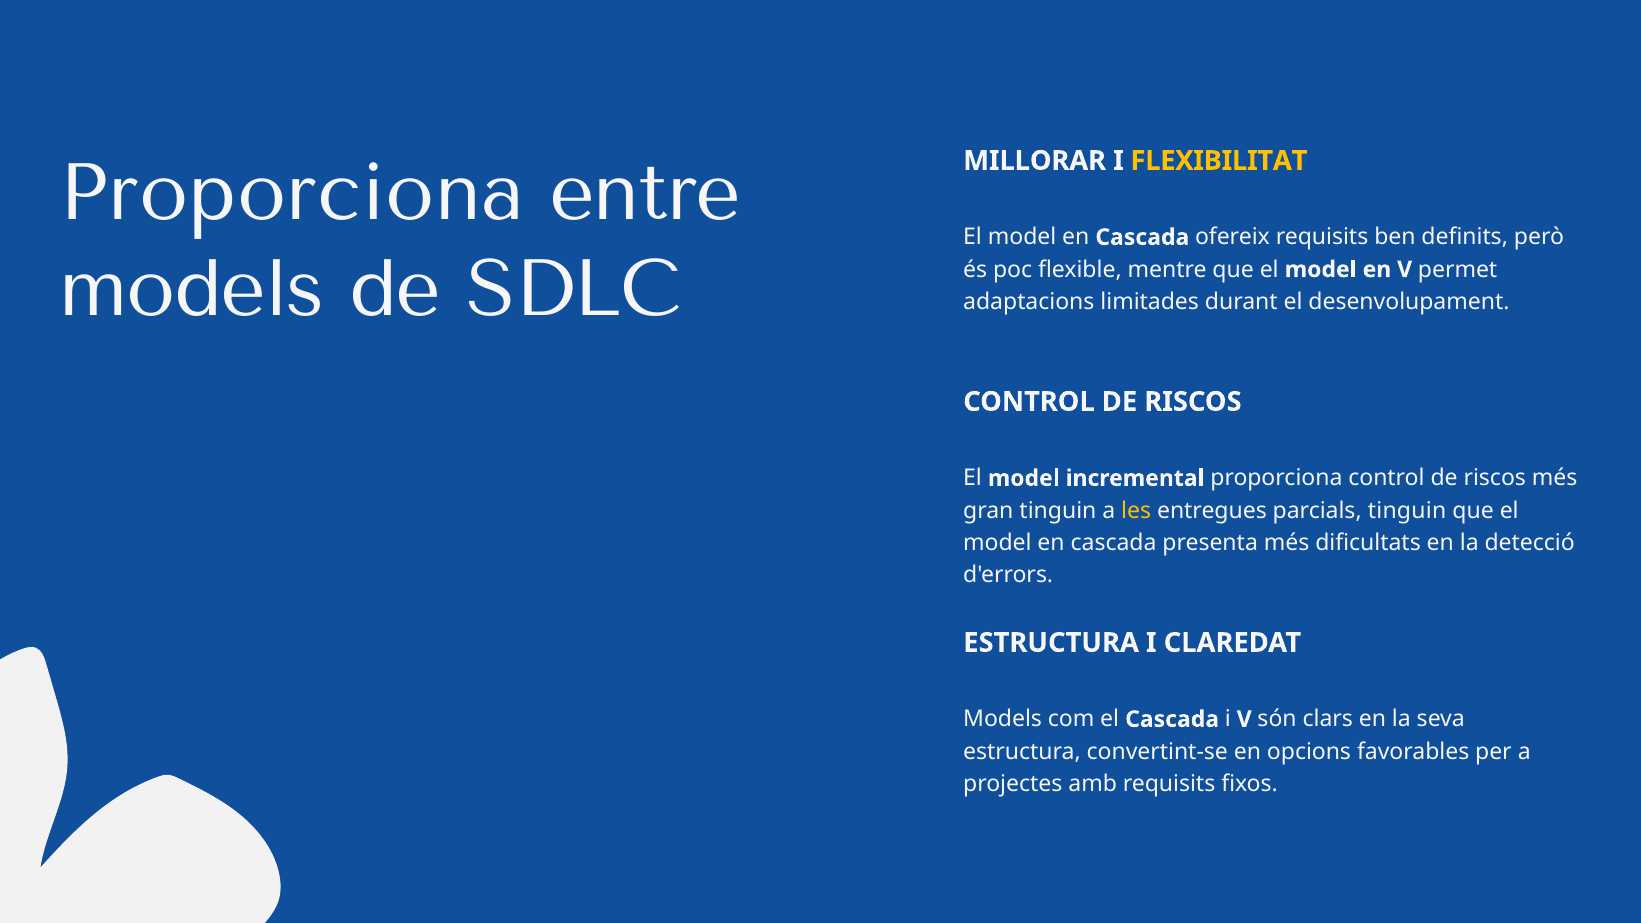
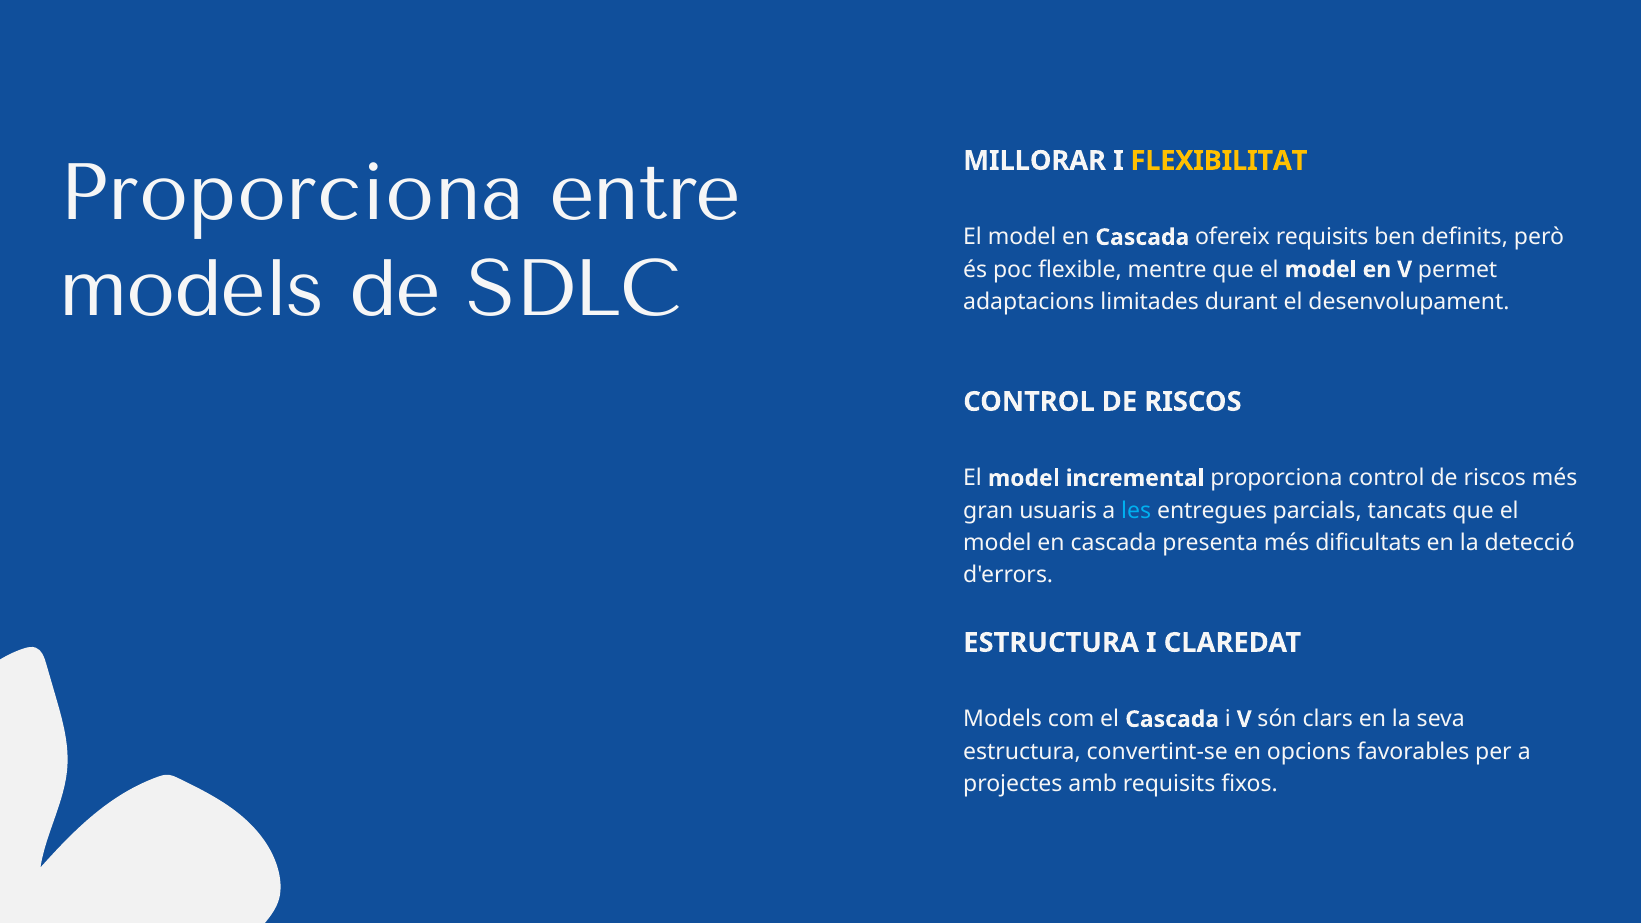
gran tinguin: tinguin -> usuaris (1058, 511)
les colour: yellow -> light blue (1136, 511)
parcials tinguin: tinguin -> tancats (1407, 511)
